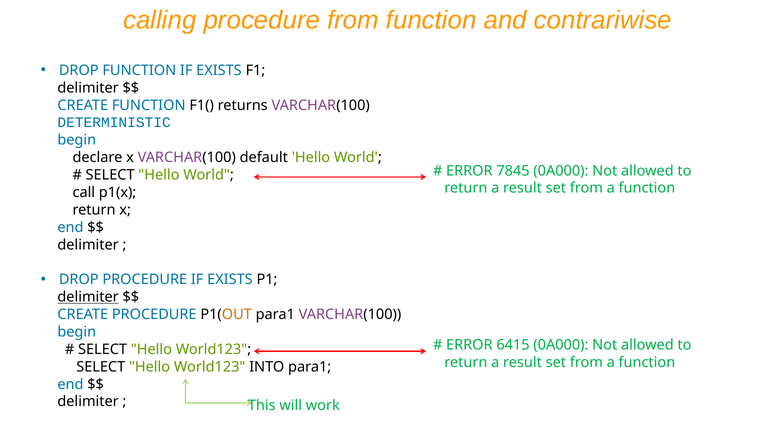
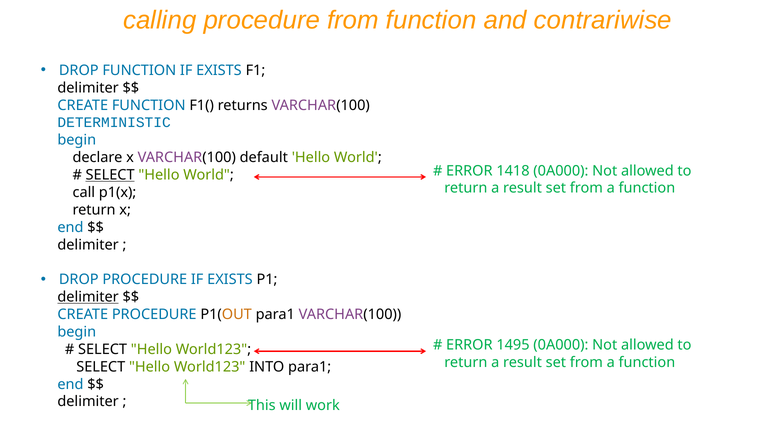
7845: 7845 -> 1418 (513, 171)
SELECT underline: none -> present (110, 175)
6415: 6415 -> 1495 (513, 345)
